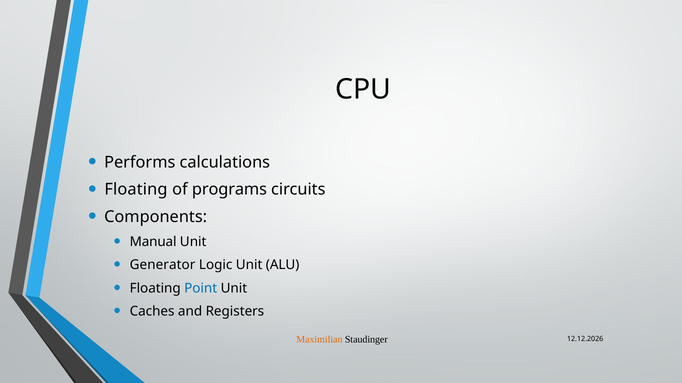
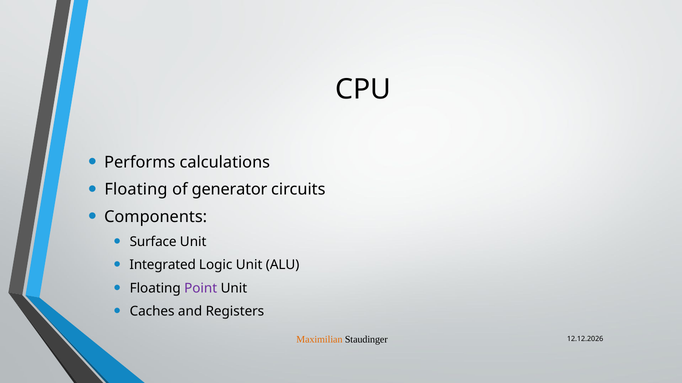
programs: programs -> generator (230, 190)
Manual: Manual -> Surface (153, 242)
Generator: Generator -> Integrated (163, 265)
Point colour: blue -> purple (201, 289)
